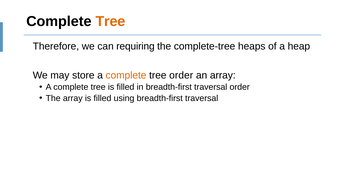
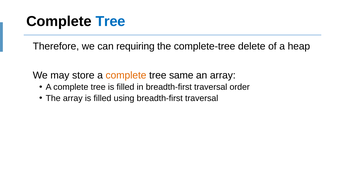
Tree colour: orange -> blue (111, 22)
heaps: heaps -> delete (252, 46)
tree order: order -> same (181, 75)
